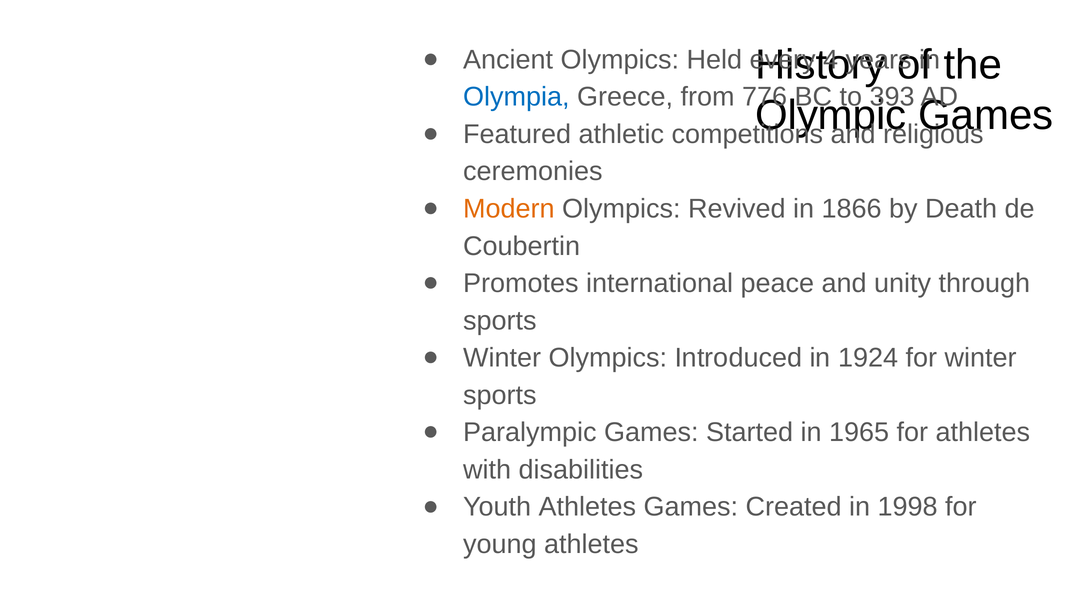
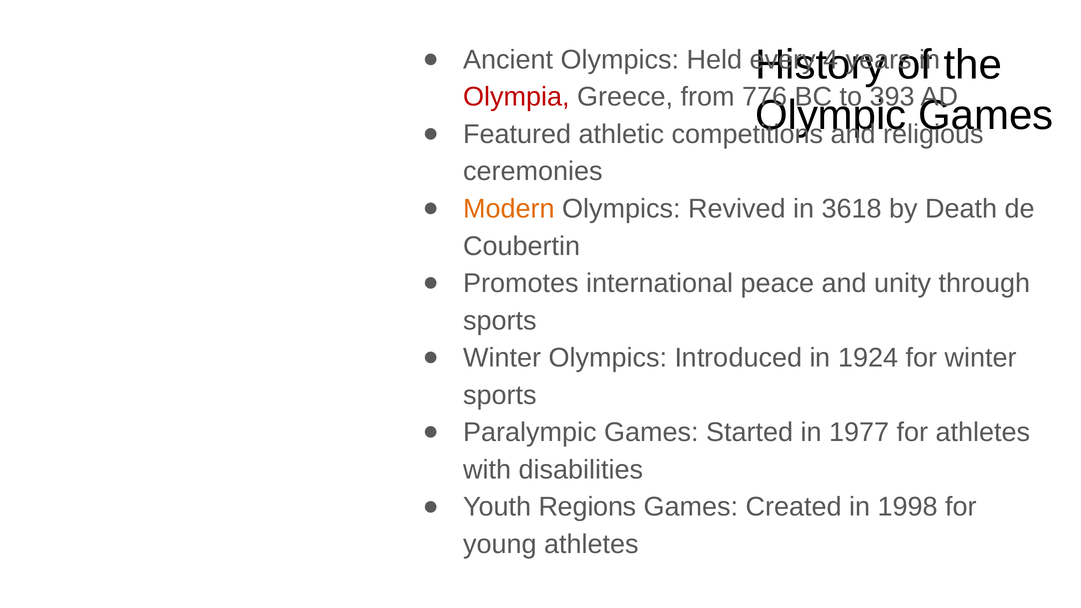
Olympia colour: blue -> red (516, 97)
1866: 1866 -> 3618 (852, 209)
1965: 1965 -> 1977 (859, 433)
Youth Athletes: Athletes -> Regions (588, 507)
